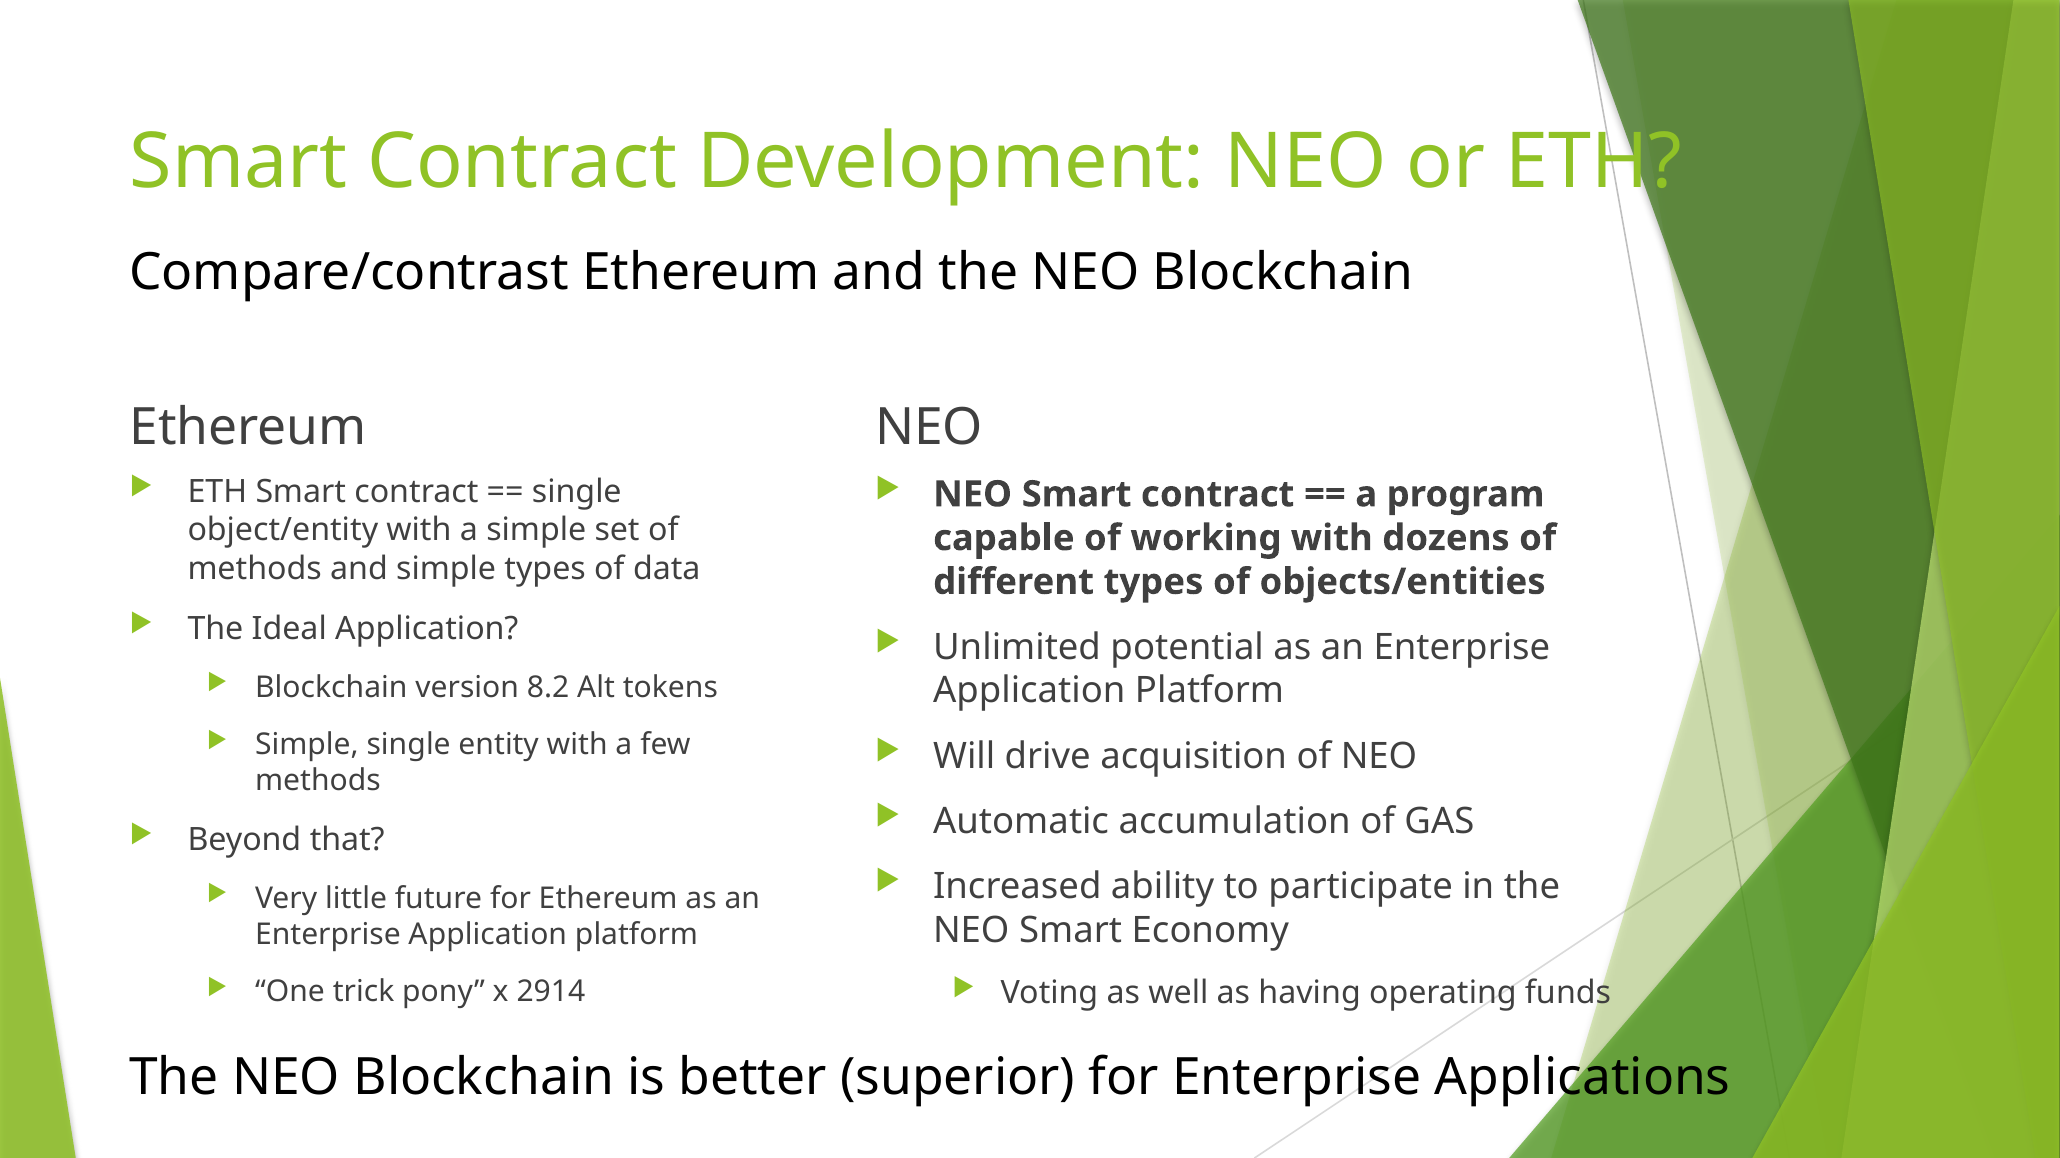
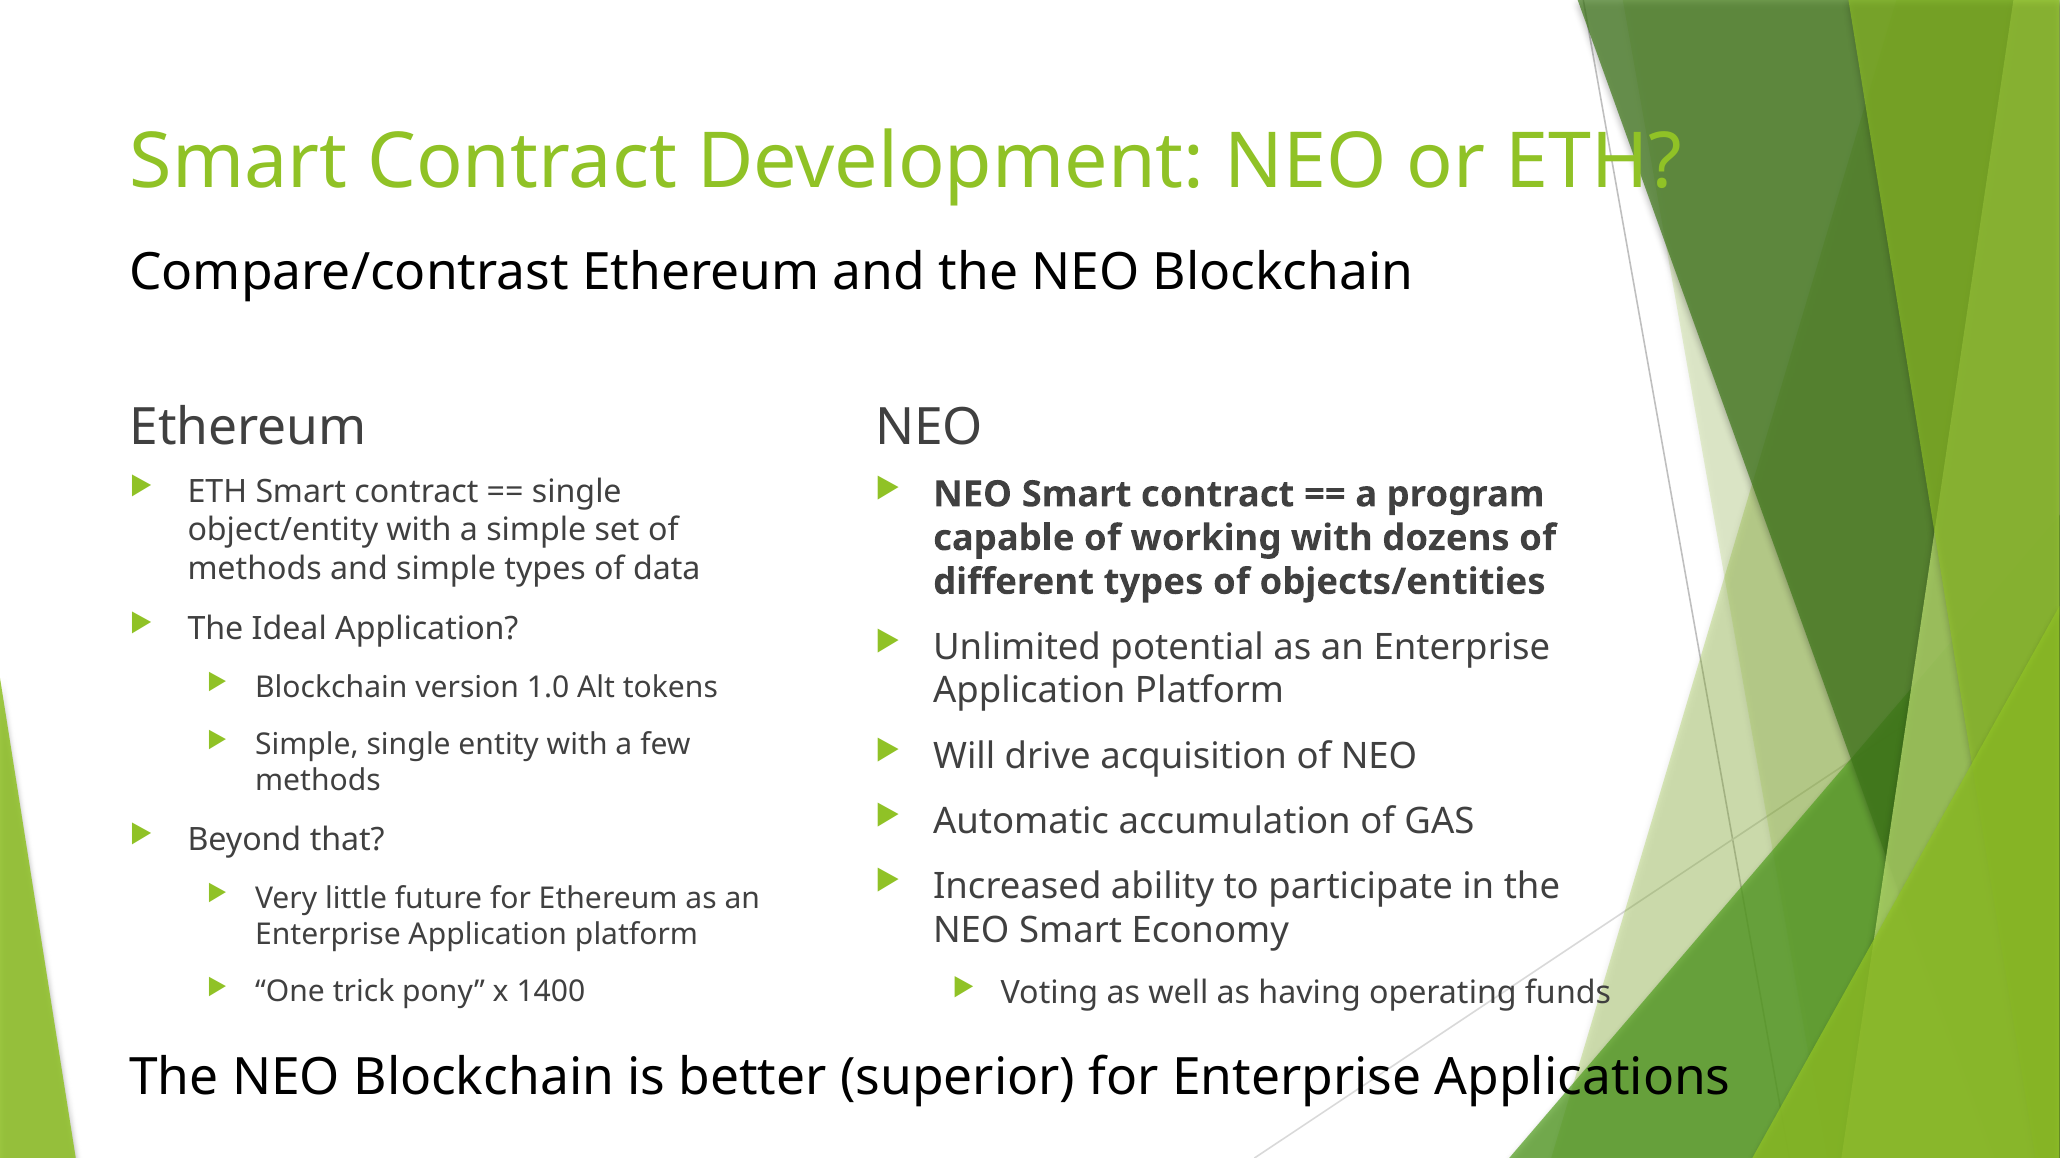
8.2: 8.2 -> 1.0 (548, 688)
2914: 2914 -> 1400 (551, 993)
